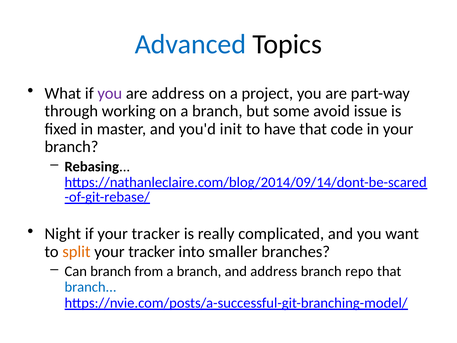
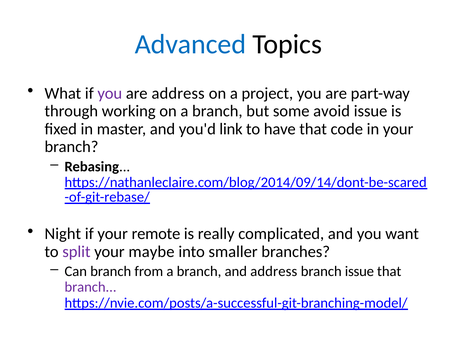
init: init -> link (231, 129)
if your tracker: tracker -> remote (156, 234)
split colour: orange -> purple (76, 251)
tracker: tracker -> maybe (151, 251)
branch repo: repo -> issue (359, 271)
branch colour: blue -> purple (91, 287)
